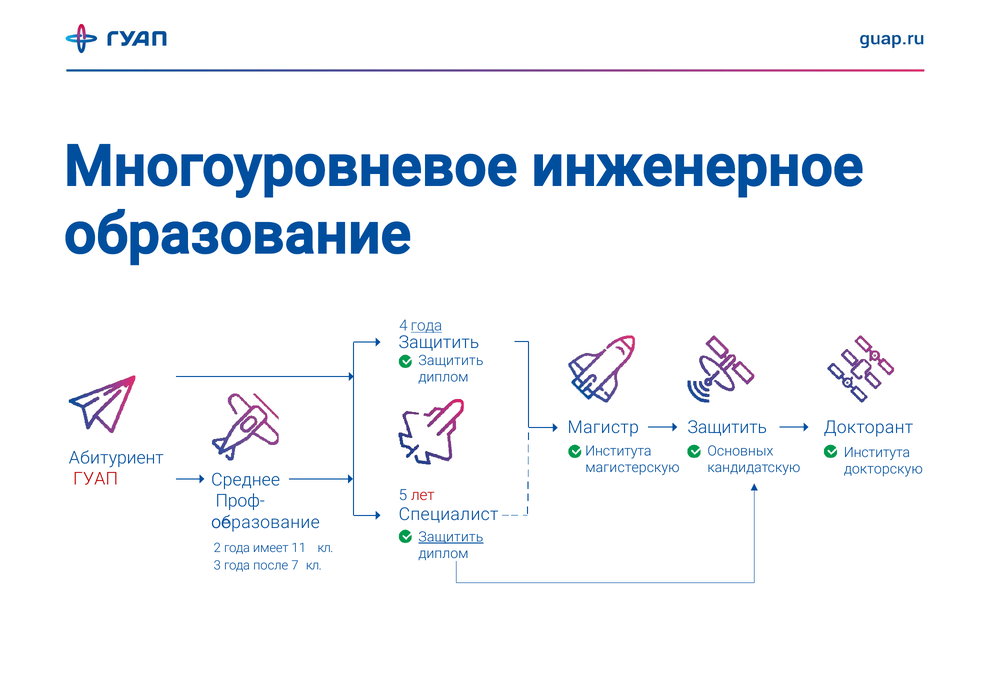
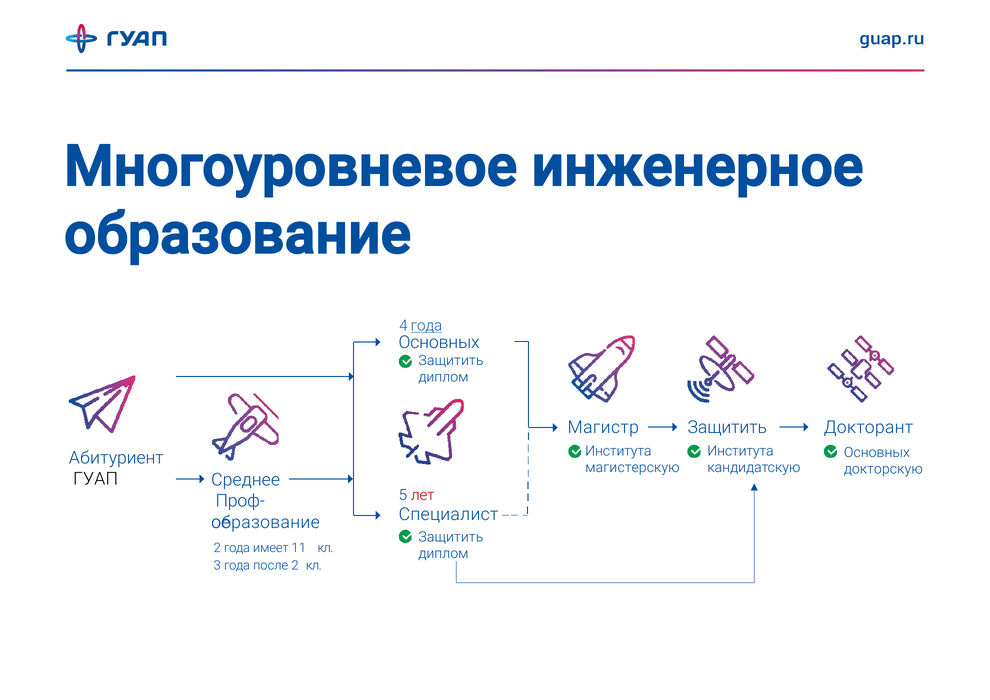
Защитить: Защитить -> Основных (439, 343)
Основных: Основных -> Института (740, 451)
Института: Института -> Основных (877, 453)
ГУАП colour: red -> black (96, 479)
Защитить underline: present -> none (451, 537)
7: 7 -> 2 (295, 566)
